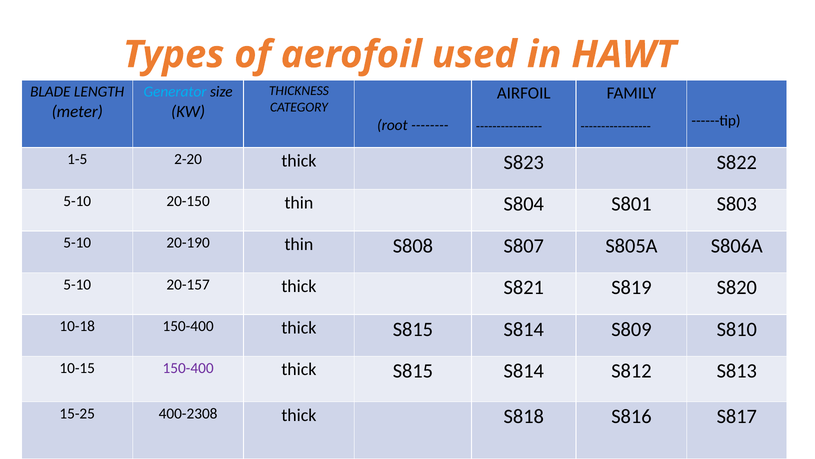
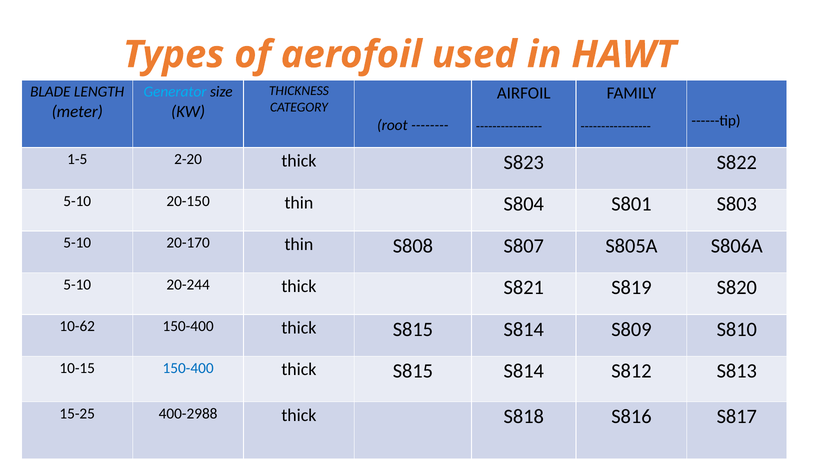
20-190: 20-190 -> 20-170 (188, 242)
20-157: 20-157 -> 20-244 (188, 284)
10-18: 10-18 -> 10-62 (77, 326)
150-400 colour: purple -> blue (188, 368)
400-2308: 400-2308 -> 400-2988 (188, 413)
